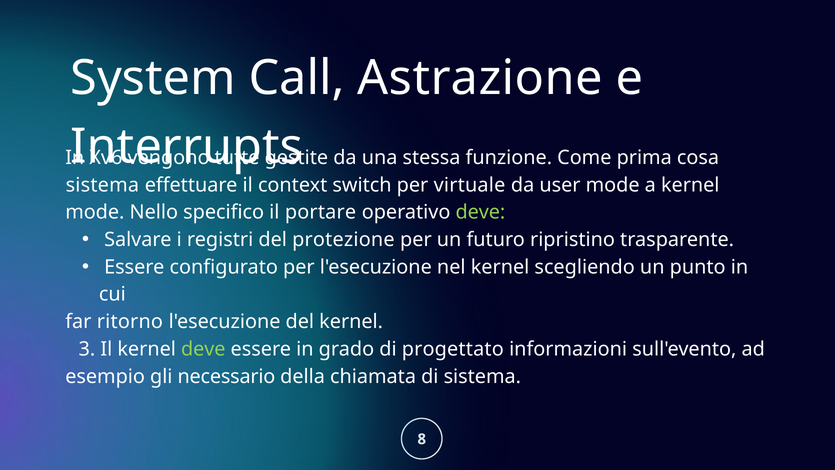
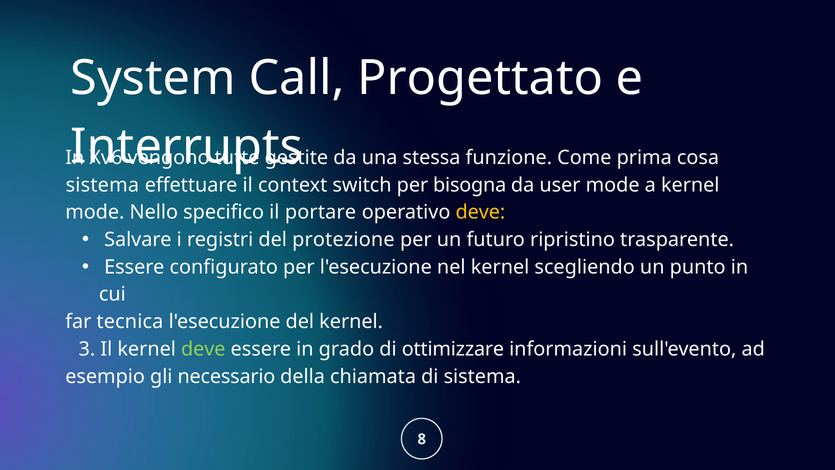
Astrazione: Astrazione -> Progettato (480, 78)
virtuale: virtuale -> bisogna (470, 185)
deve colour: light green -> yellow (480, 212)
ritorno: ritorno -> tecnica (130, 322)
progettato: progettato -> ottimizzare (453, 349)
